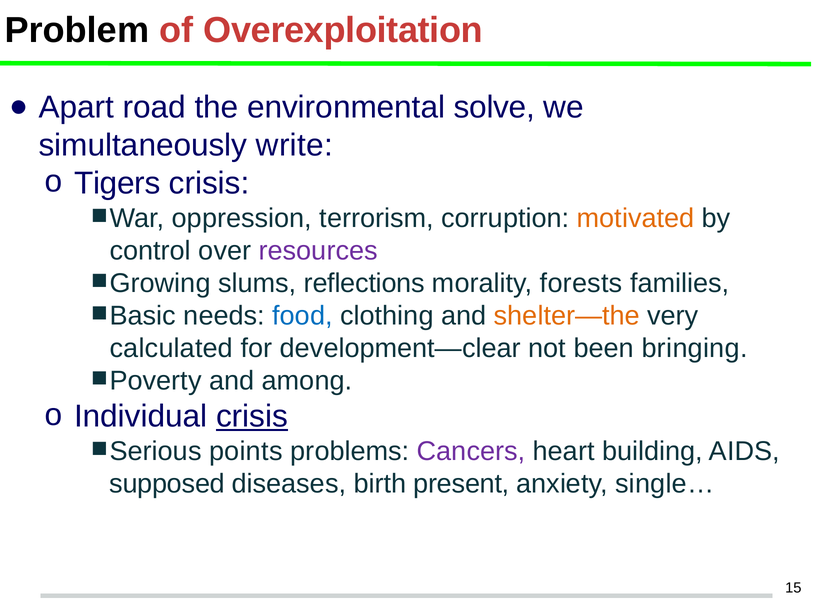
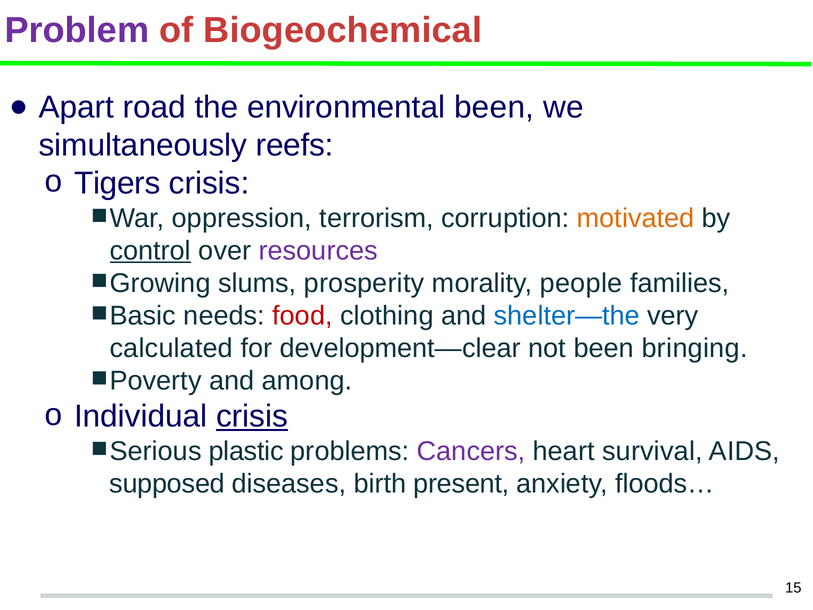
Problem colour: black -> purple (77, 30)
Overexploitation: Overexploitation -> Biogeochemical (343, 30)
environmental solve: solve -> been (494, 107)
write: write -> reefs (295, 145)
control underline: none -> present (150, 251)
reflections: reflections -> prosperity (364, 283)
forests: forests -> people (581, 283)
food colour: blue -> red (302, 316)
shelter—the colour: orange -> blue (567, 316)
points: points -> plastic (246, 451)
building: building -> survival (652, 451)
single…: single… -> floods… (665, 484)
